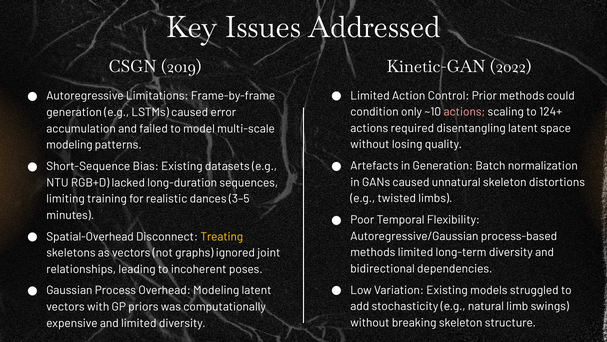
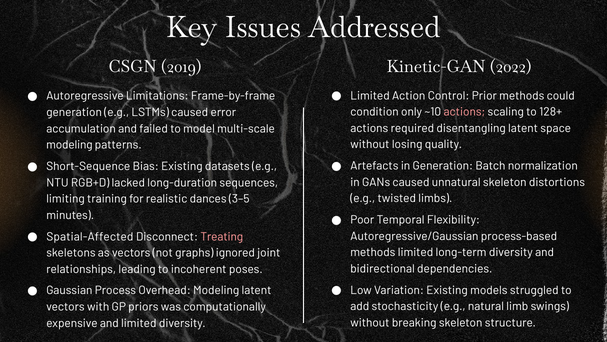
124+: 124+ -> 128+ (551, 112)
Spatial-Overhead: Spatial-Overhead -> Spatial-Affected (90, 236)
Treating colour: yellow -> pink (222, 236)
